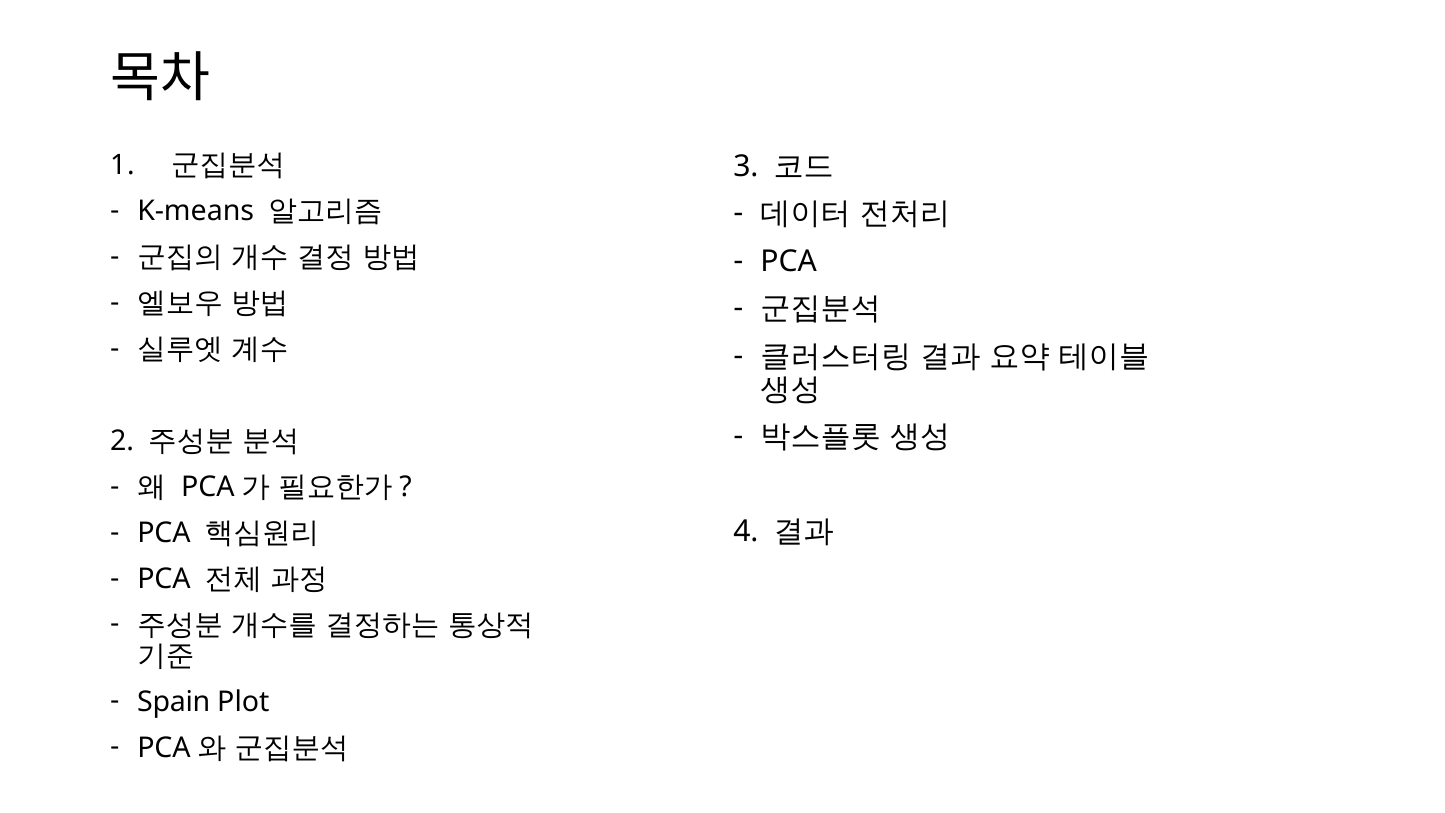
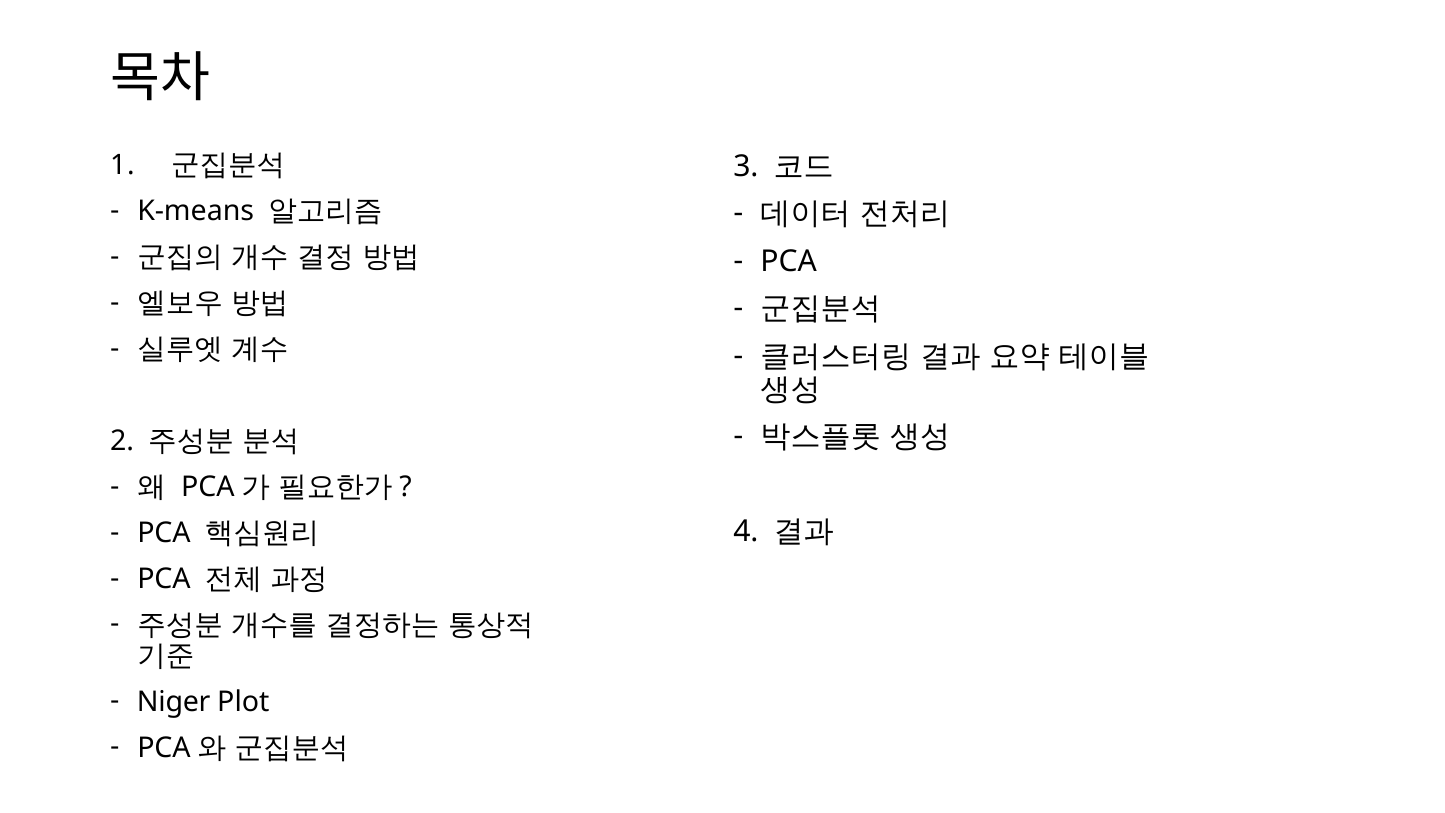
Spain: Spain -> Niger (174, 701)
